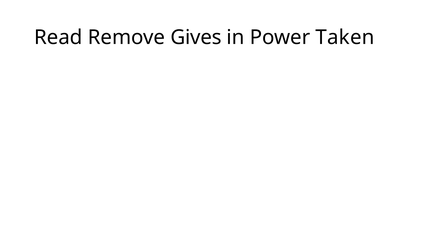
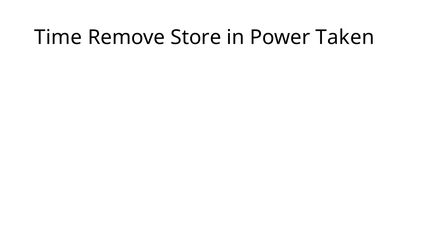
Read: Read -> Time (58, 38)
Gives: Gives -> Store (196, 38)
